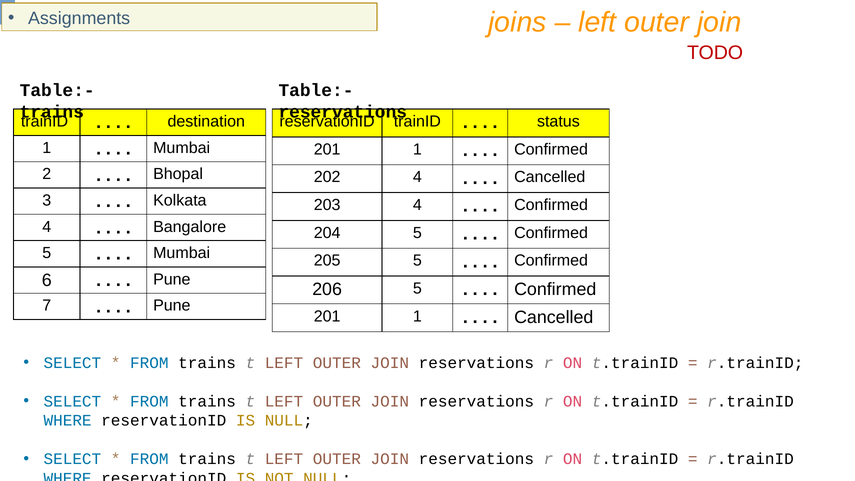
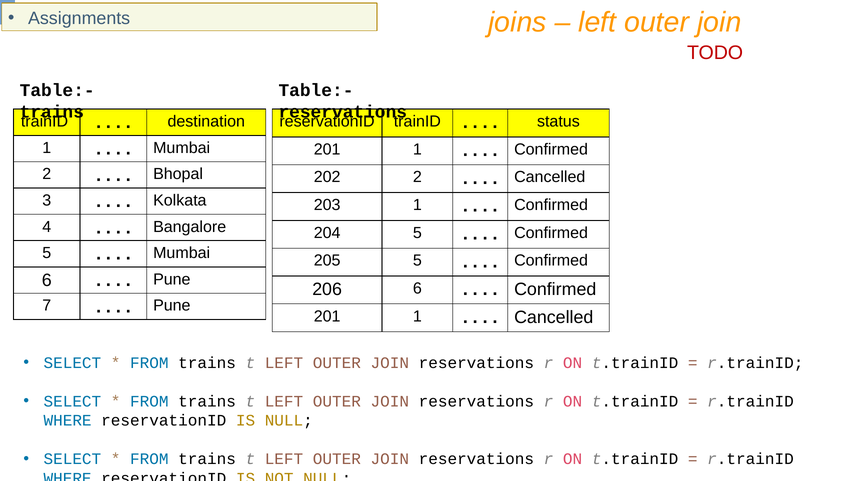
202 4: 4 -> 2 (417, 177)
203 4: 4 -> 1 (417, 205)
206 5: 5 -> 6 (417, 288)
